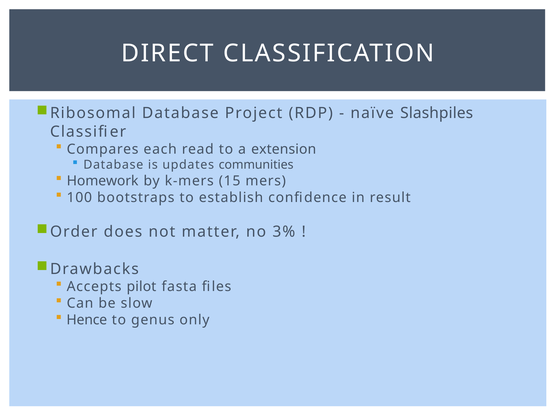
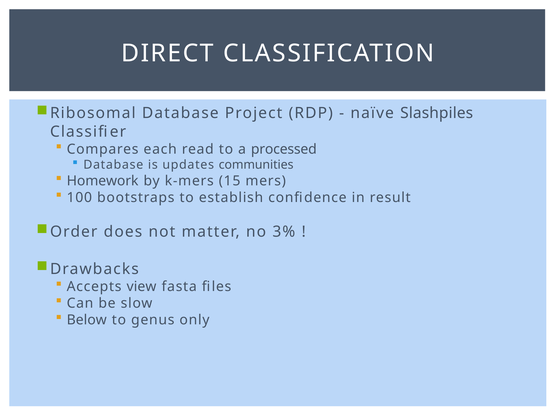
extension: extension -> processed (284, 149)
pilot: pilot -> view (141, 286)
Hence: Hence -> Below (87, 320)
